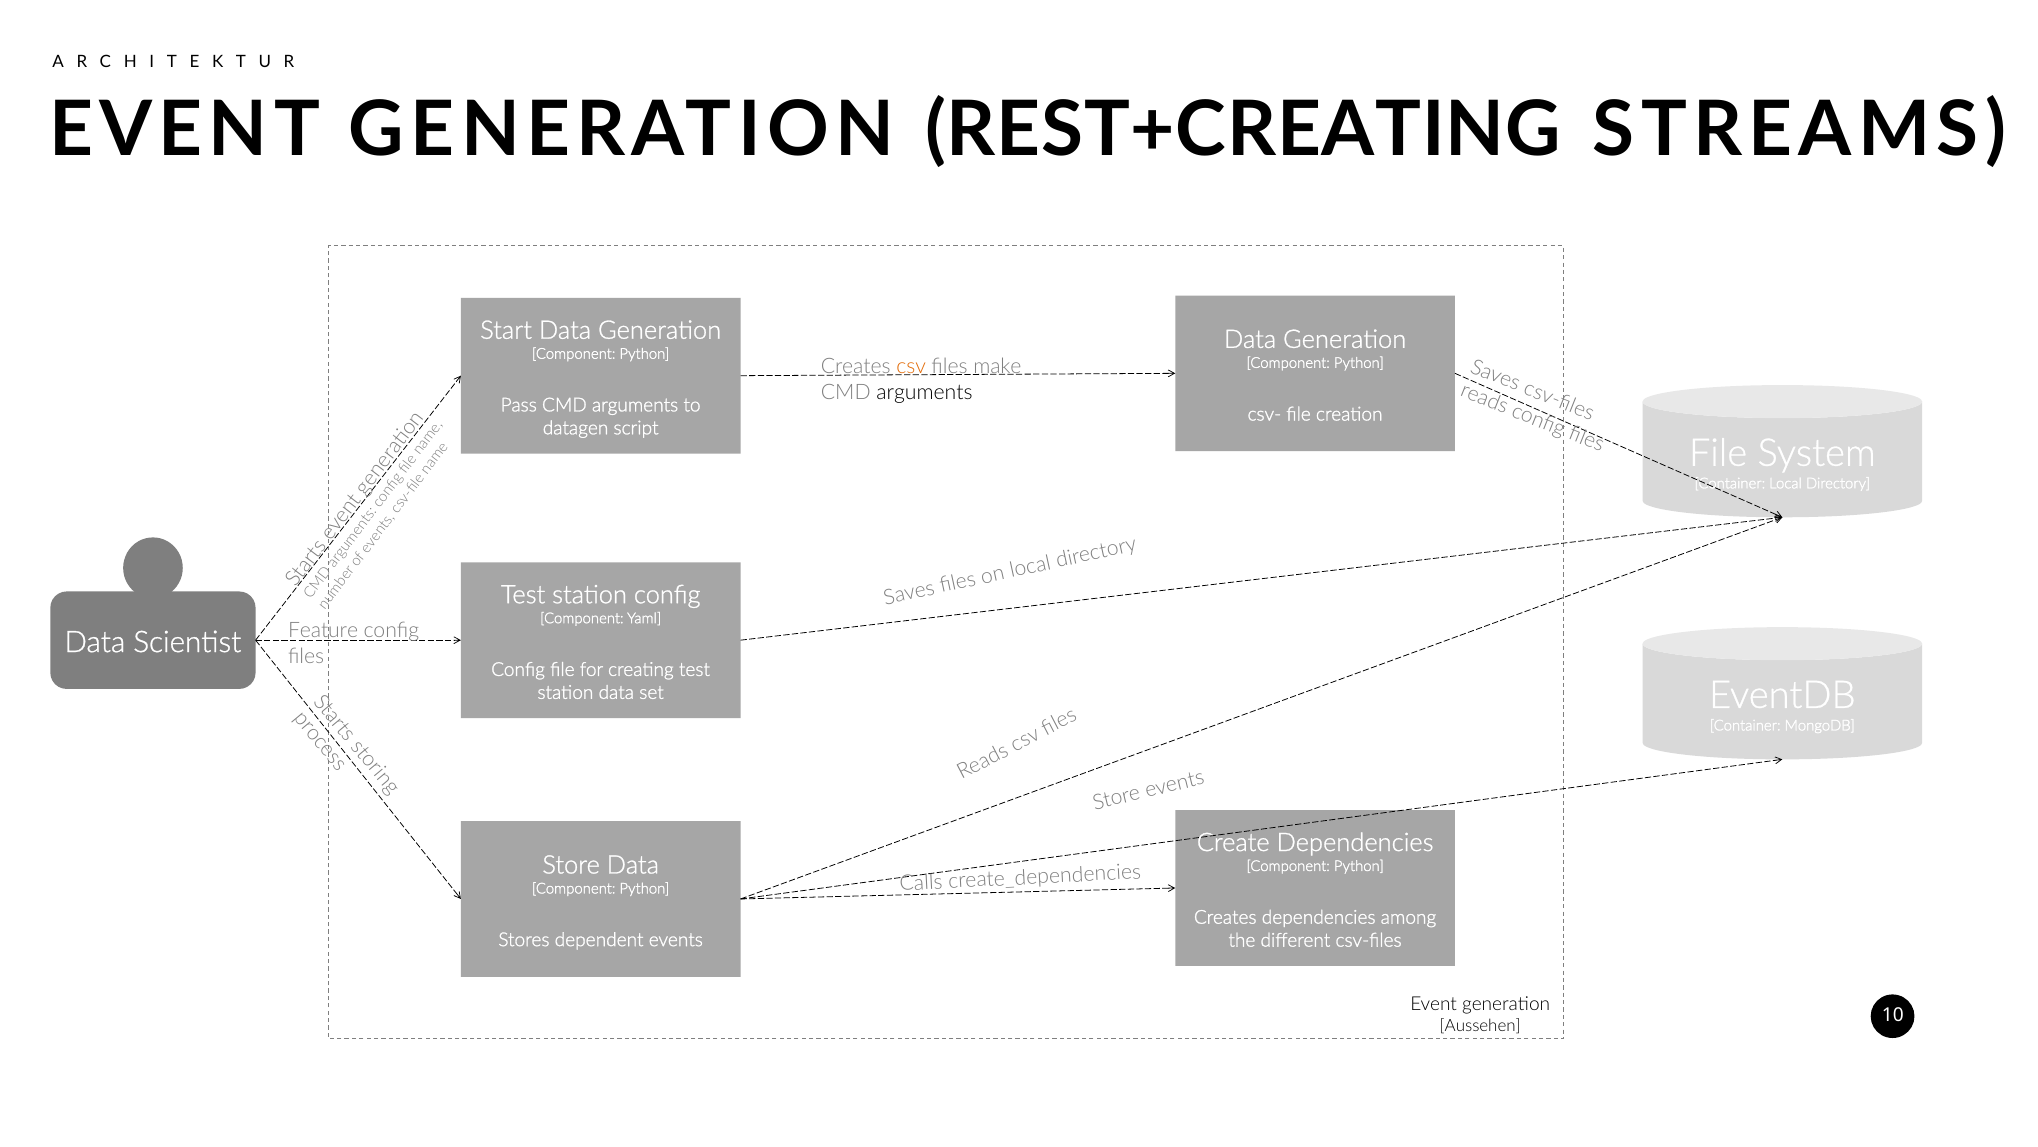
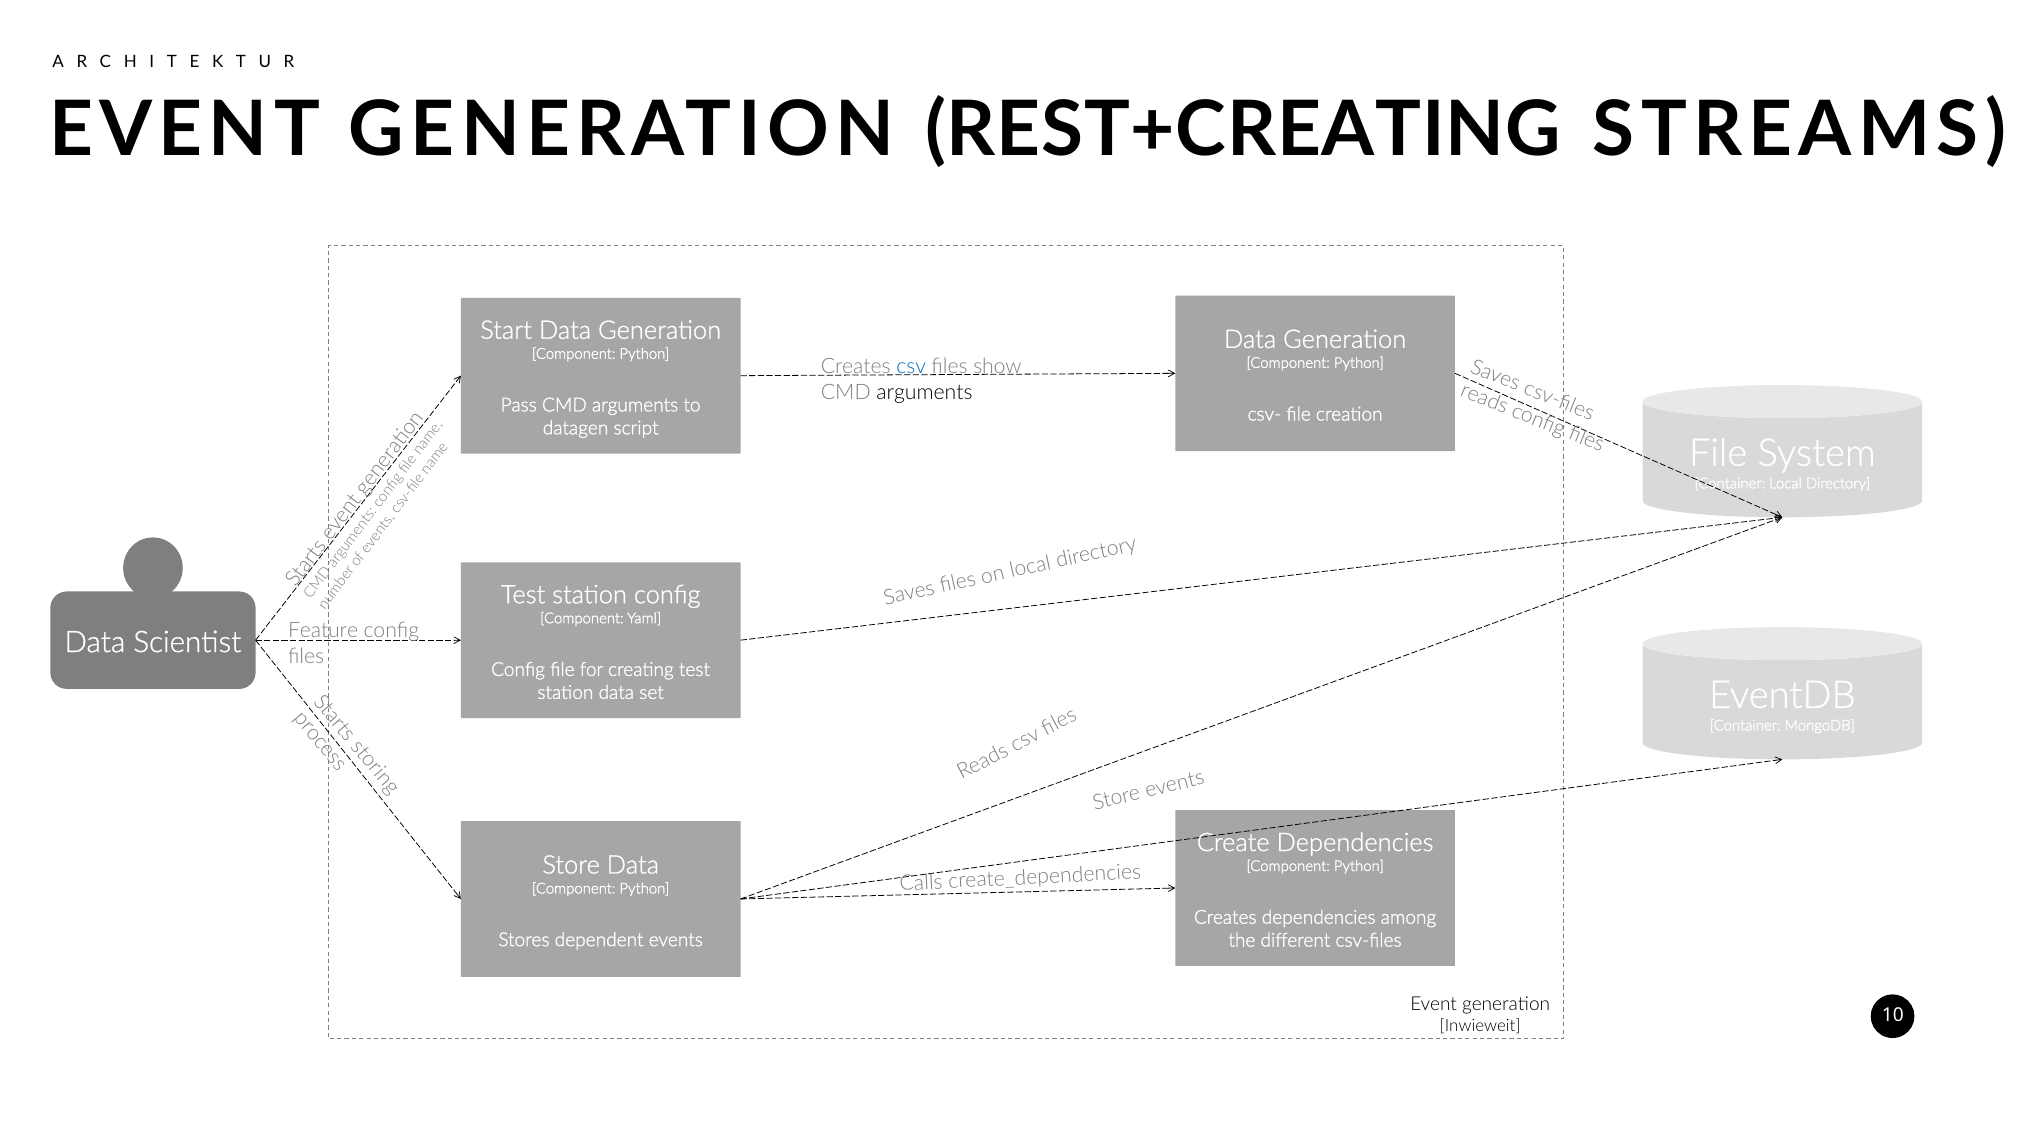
csv colour: orange -> blue (911, 367)
make: make -> show (997, 367)
Aussehen: Aussehen -> Inwieweit (1480, 1025)
